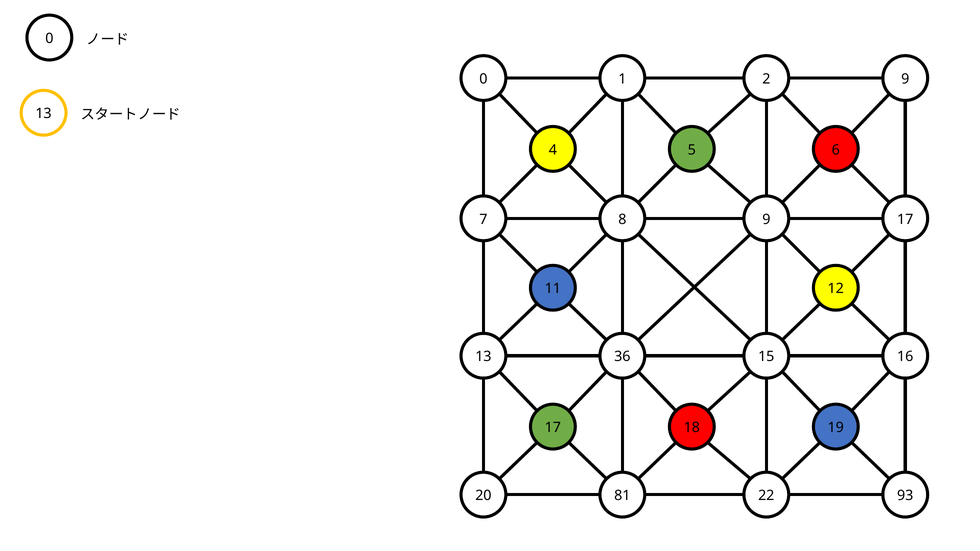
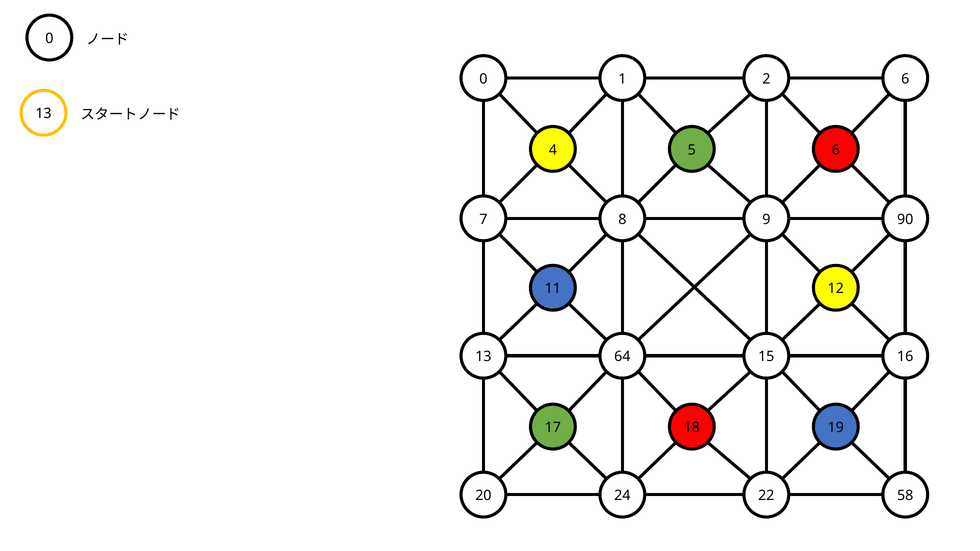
2 9: 9 -> 6 (905, 79)
9 17: 17 -> 90 (905, 219)
36: 36 -> 64 (622, 357)
81: 81 -> 24 (622, 496)
93: 93 -> 58 (905, 496)
